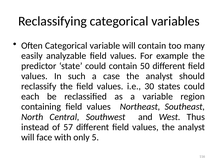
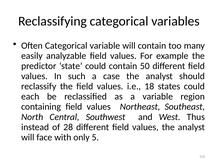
30: 30 -> 18 (149, 86)
57: 57 -> 28 (68, 127)
